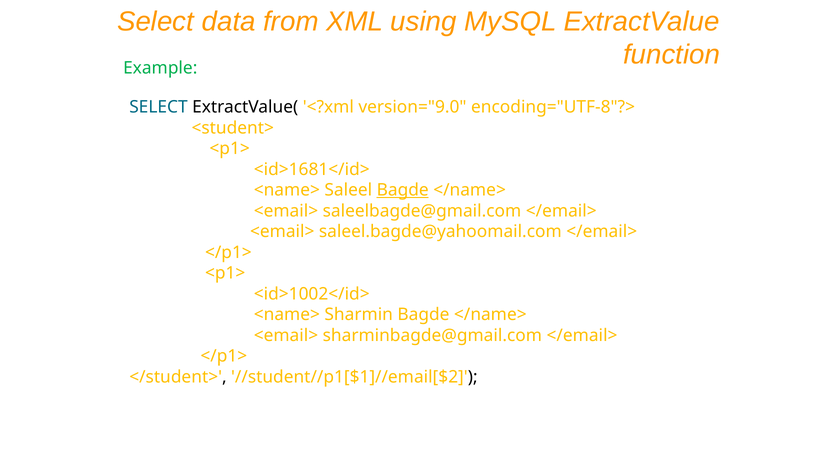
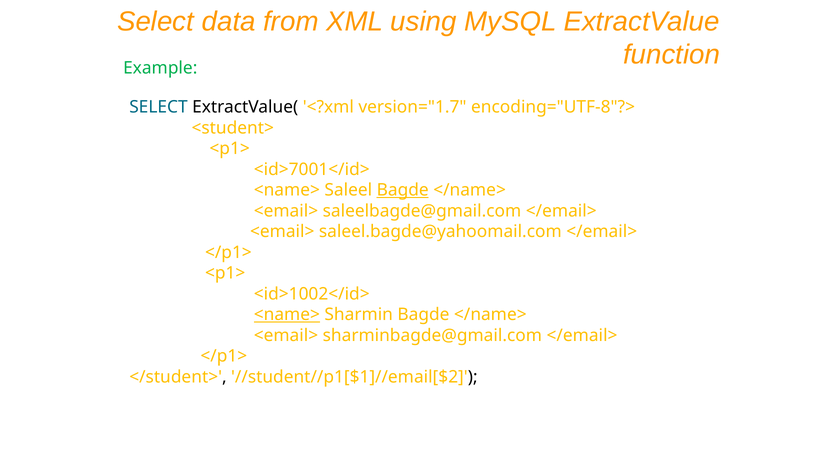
version="9.0: version="9.0 -> version="1.7 (412, 107)
<id>1681</id>: <id>1681</id> -> <id>7001</id> (312, 169)
<name> underline: none -> present (287, 315)
